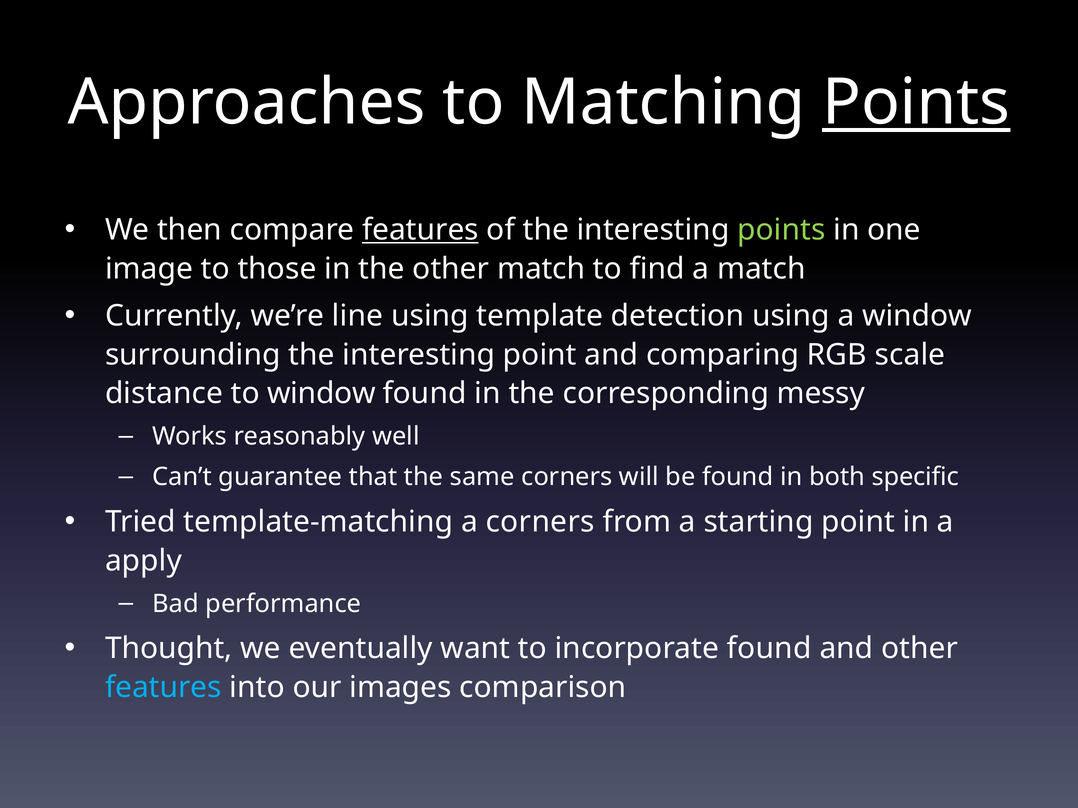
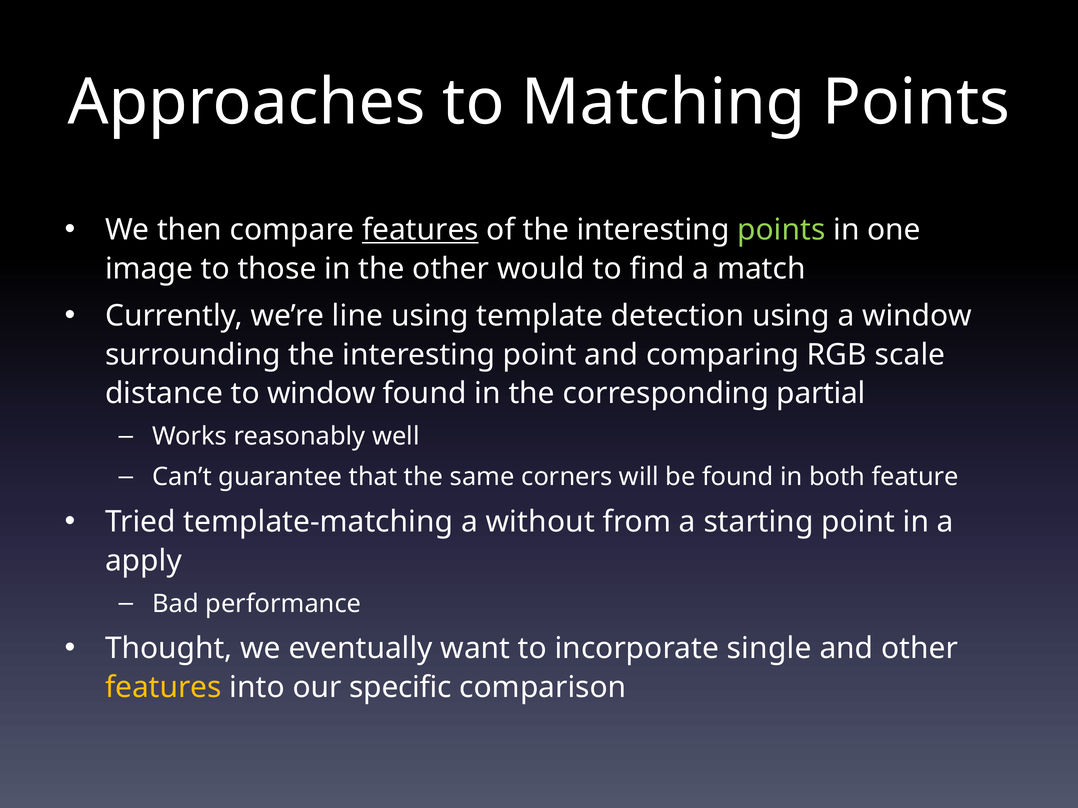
Points underline: present -> none (916, 102)
other match: match -> would (541, 269)
messy: messy -> partial (821, 394)
specific: specific -> feature (915, 477)
a corners: corners -> without (540, 522)
incorporate found: found -> single (769, 649)
features colour: light blue -> yellow (163, 688)
images: images -> specific (401, 688)
